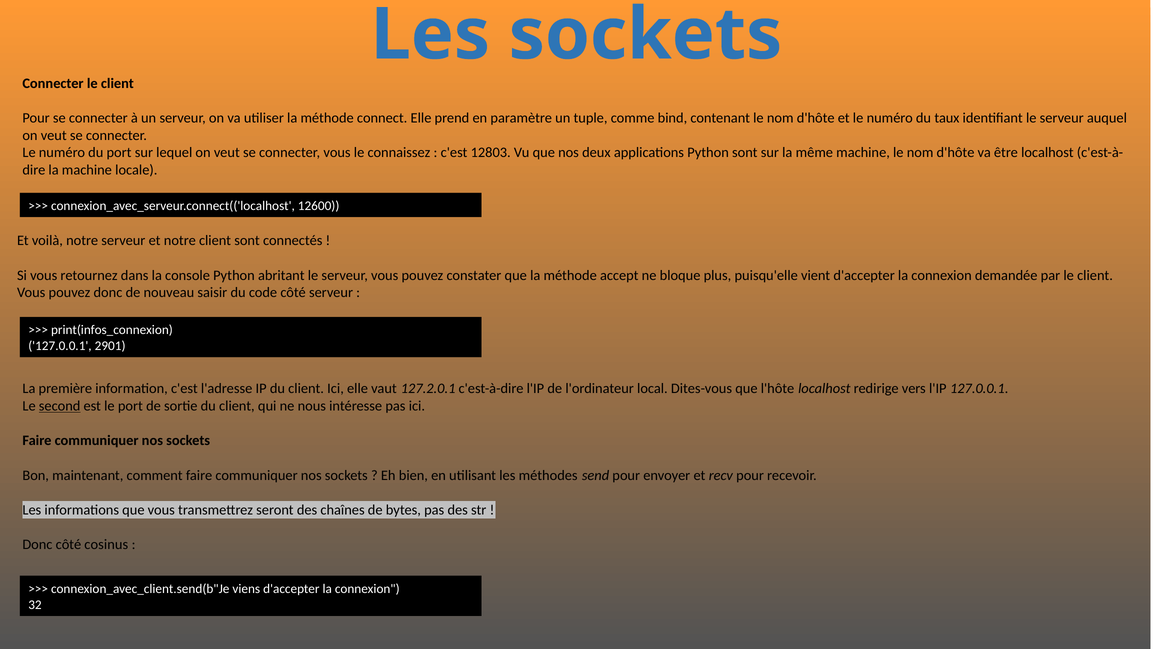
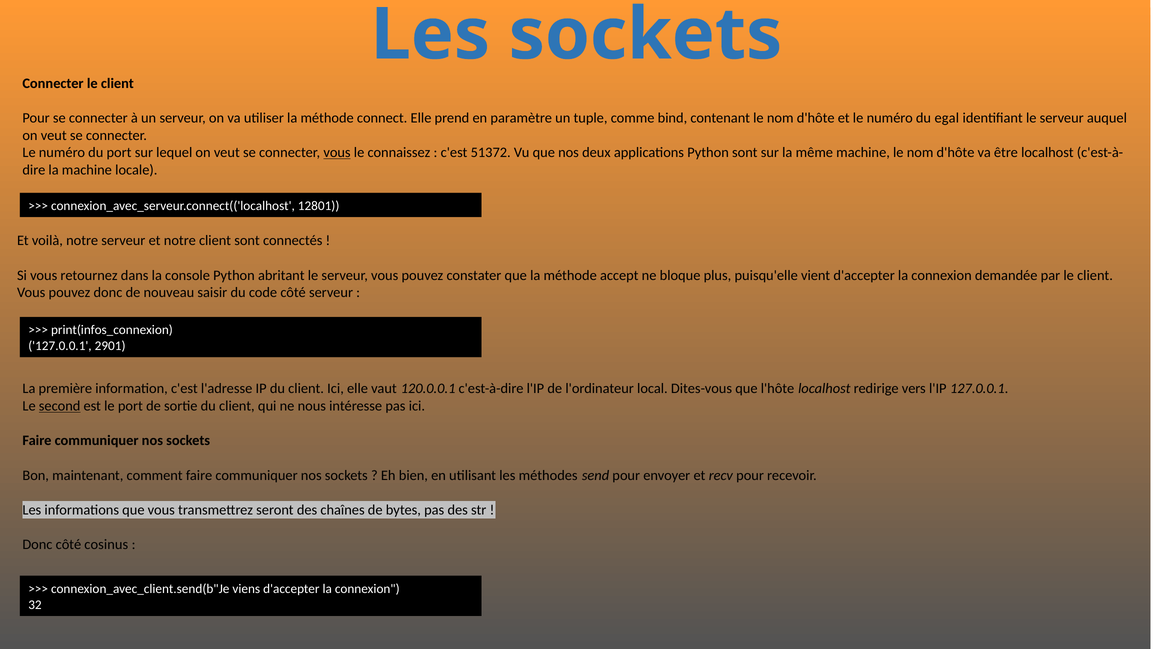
taux: taux -> egal (947, 118)
vous underline: none -> present (337, 152)
12803: 12803 -> 51372 (491, 152)
12600: 12600 -> 12801 (319, 206)
127.2.0.1: 127.2.0.1 -> 120.0.0.1 (428, 388)
